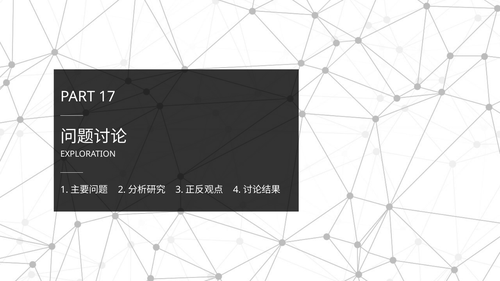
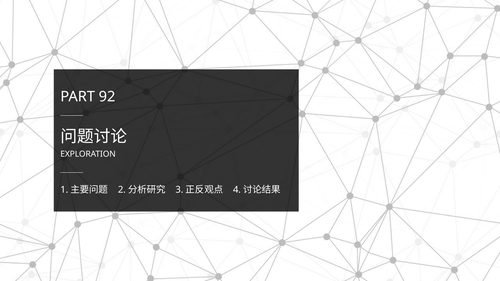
17: 17 -> 92 (107, 97)
